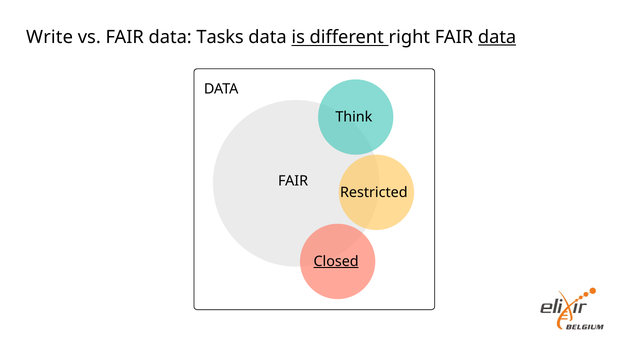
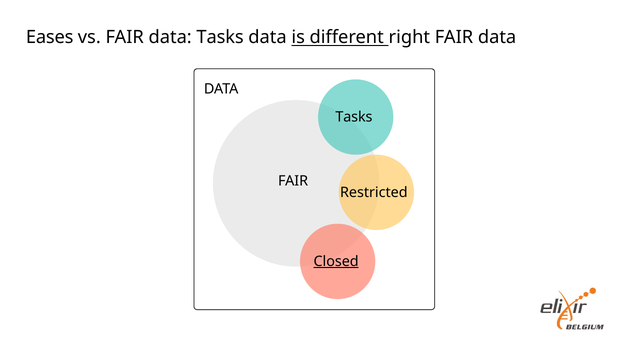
Write: Write -> Eases (50, 37)
data underline: present -> none (497, 37)
Think: Think -> Tasks (354, 117)
